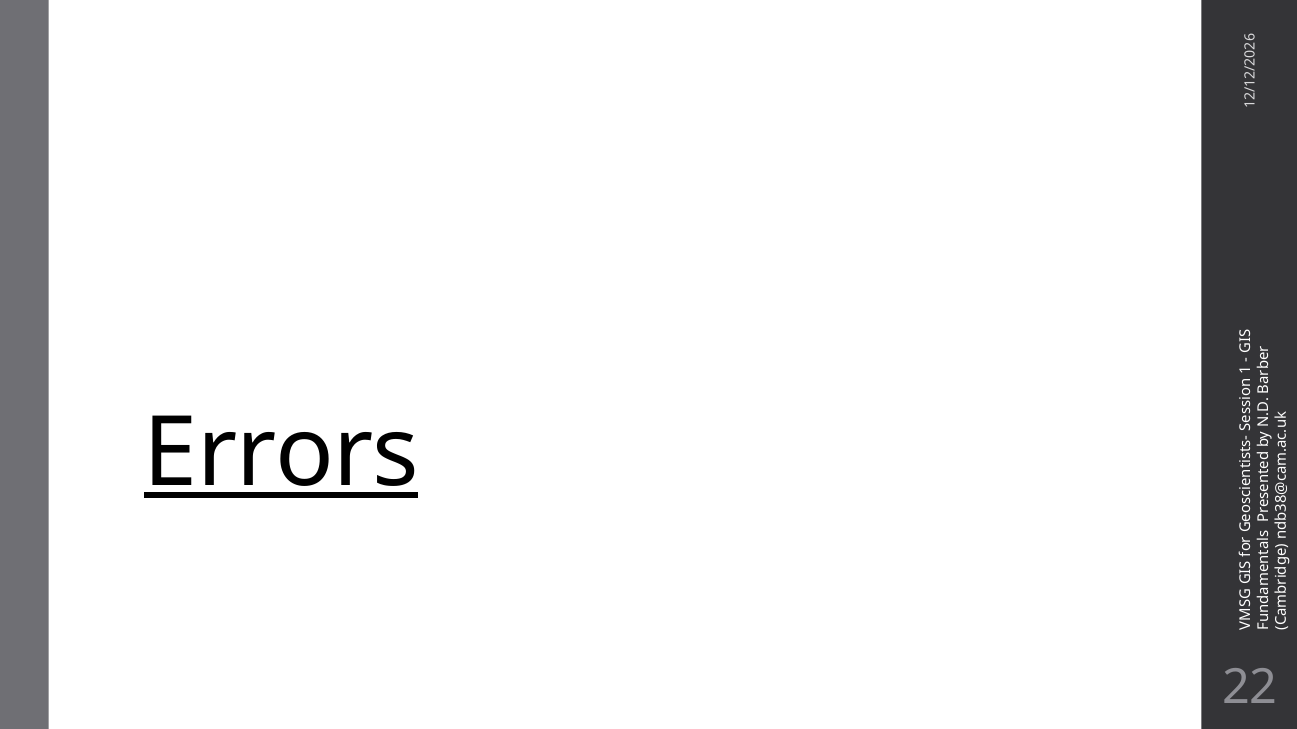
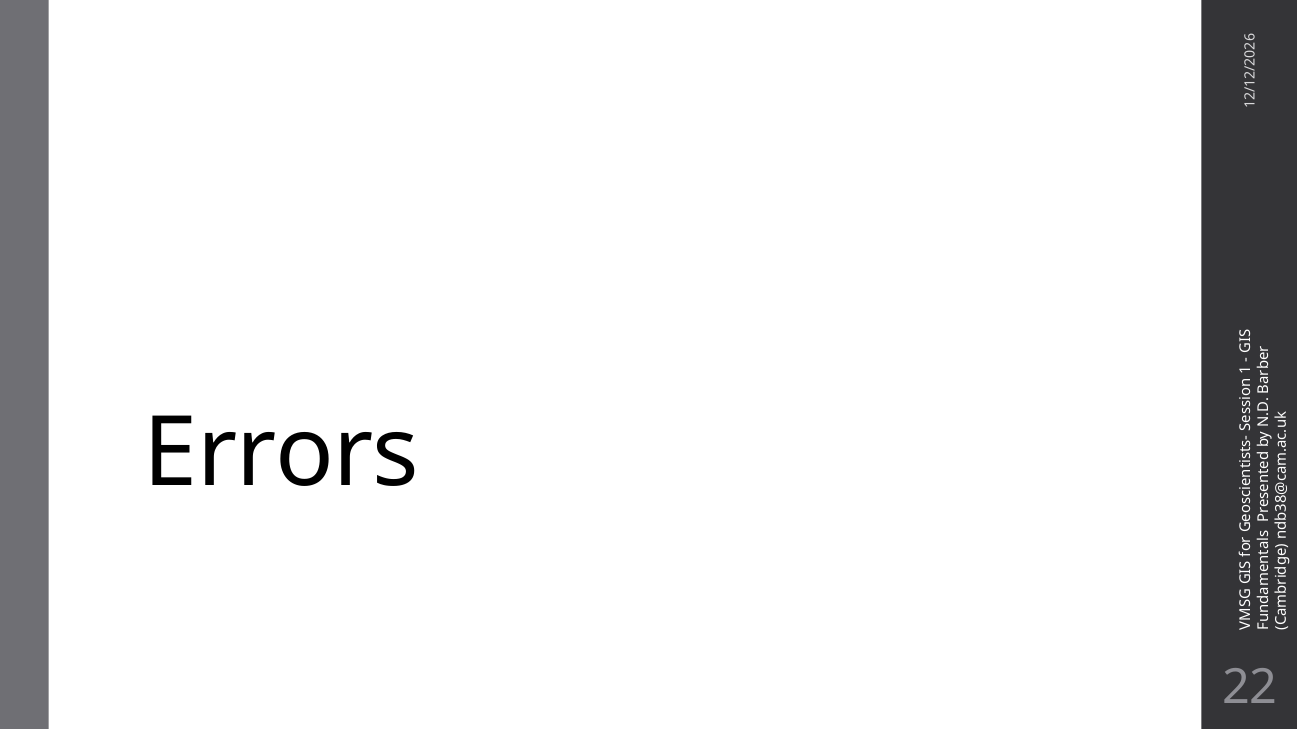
Errors underline: present -> none (282, 454)
